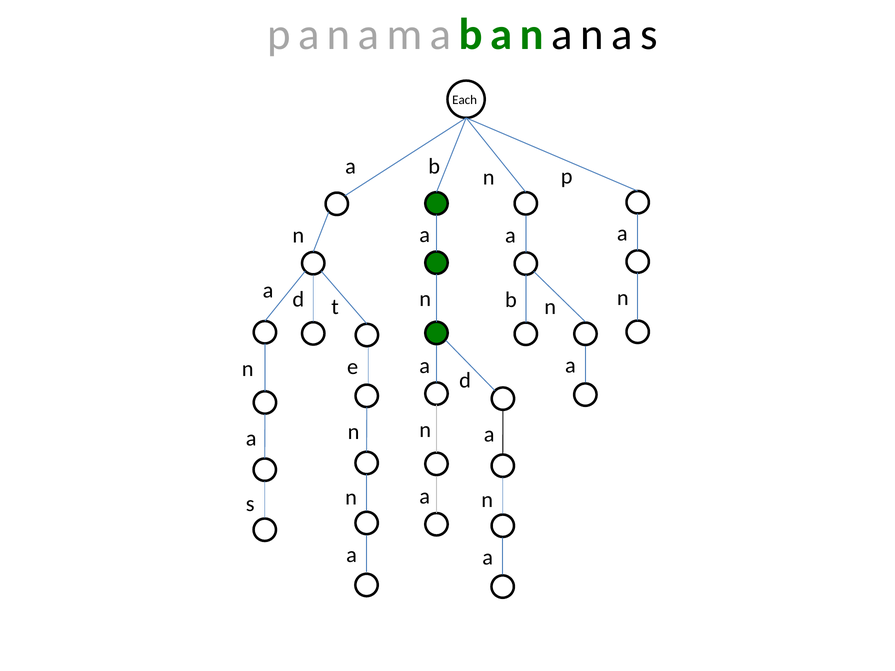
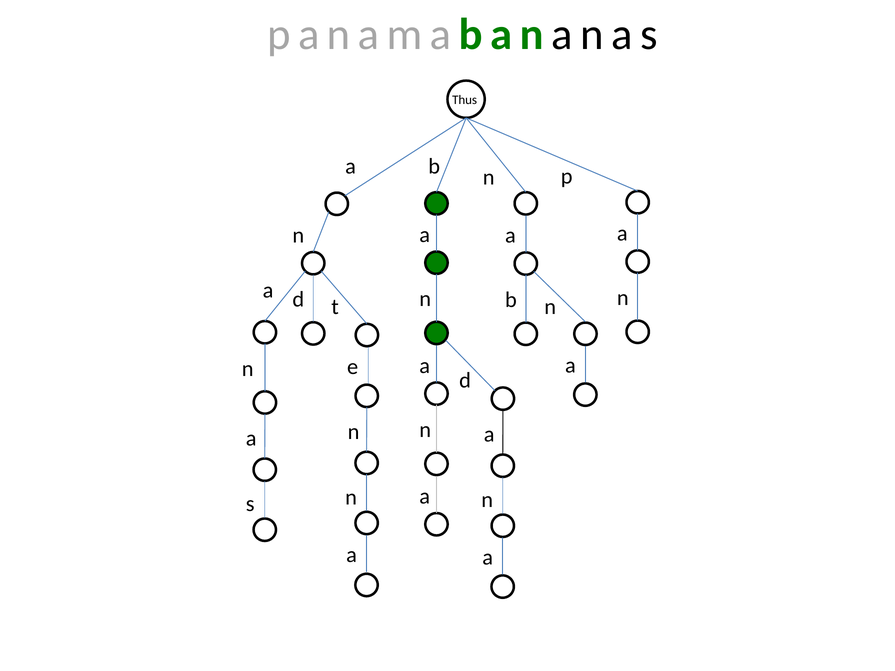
Each: Each -> Thus (465, 100)
